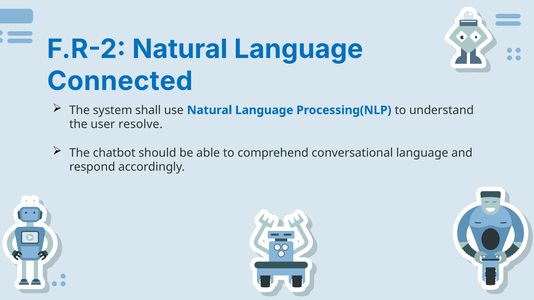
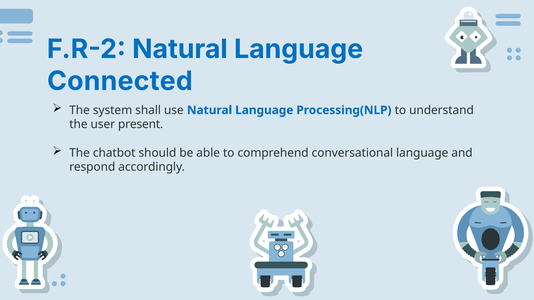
resolve: resolve -> present (141, 125)
